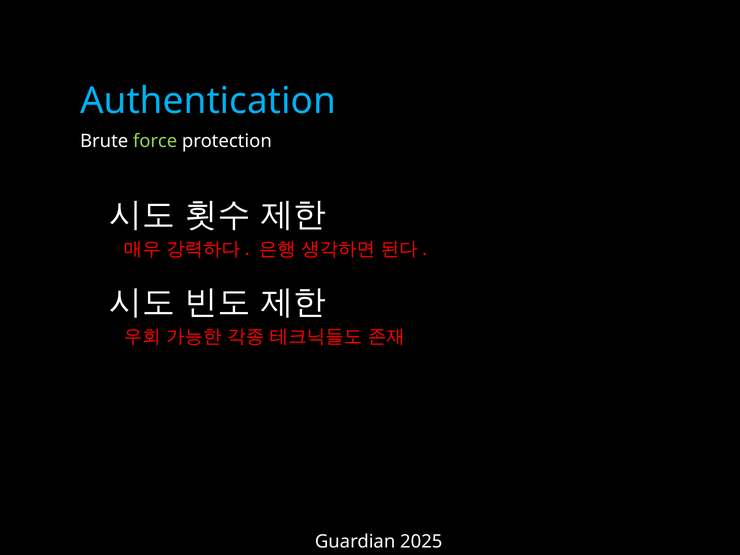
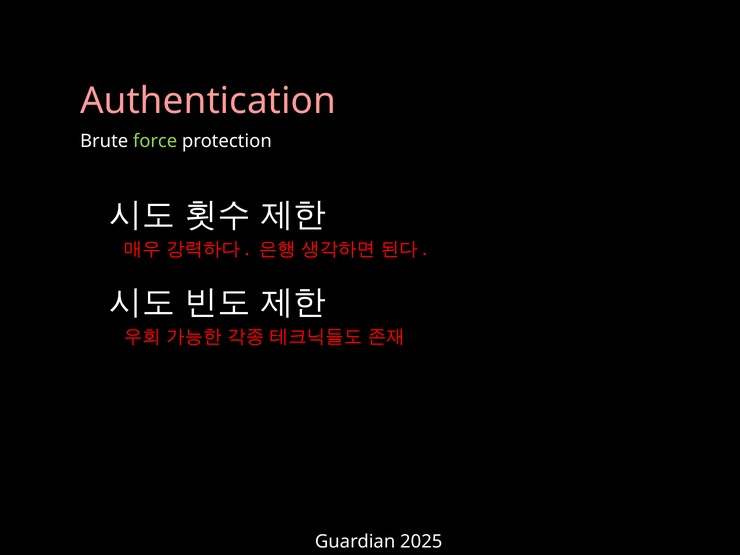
Authentication colour: light blue -> pink (208, 101)
